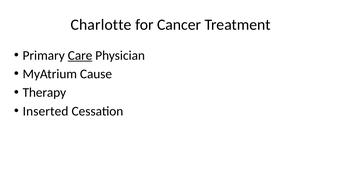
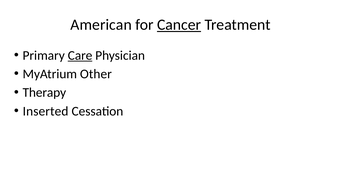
Charlotte: Charlotte -> American (101, 25)
Cancer underline: none -> present (179, 25)
Cause: Cause -> Other (96, 74)
